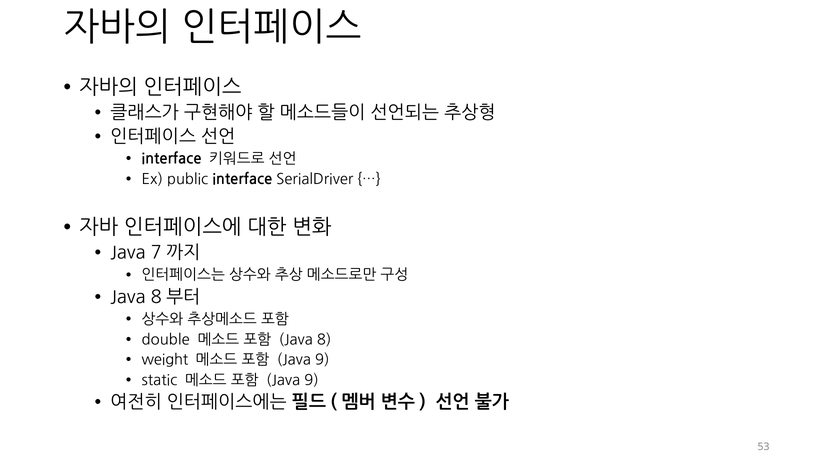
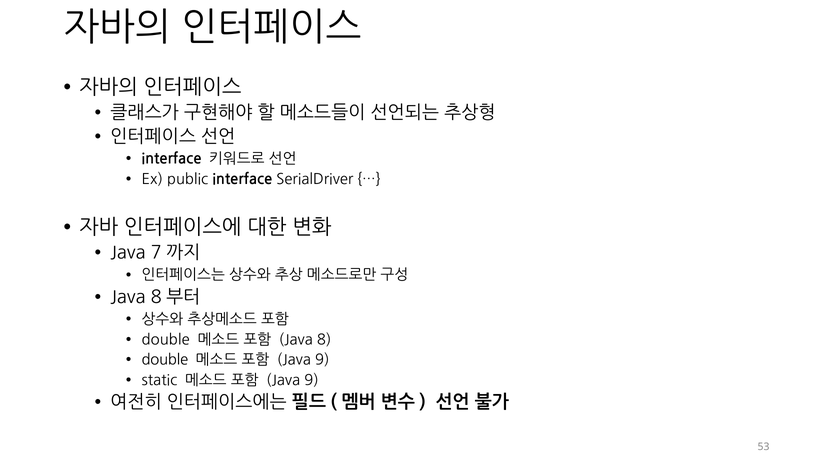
weight: weight -> double (165, 360)
